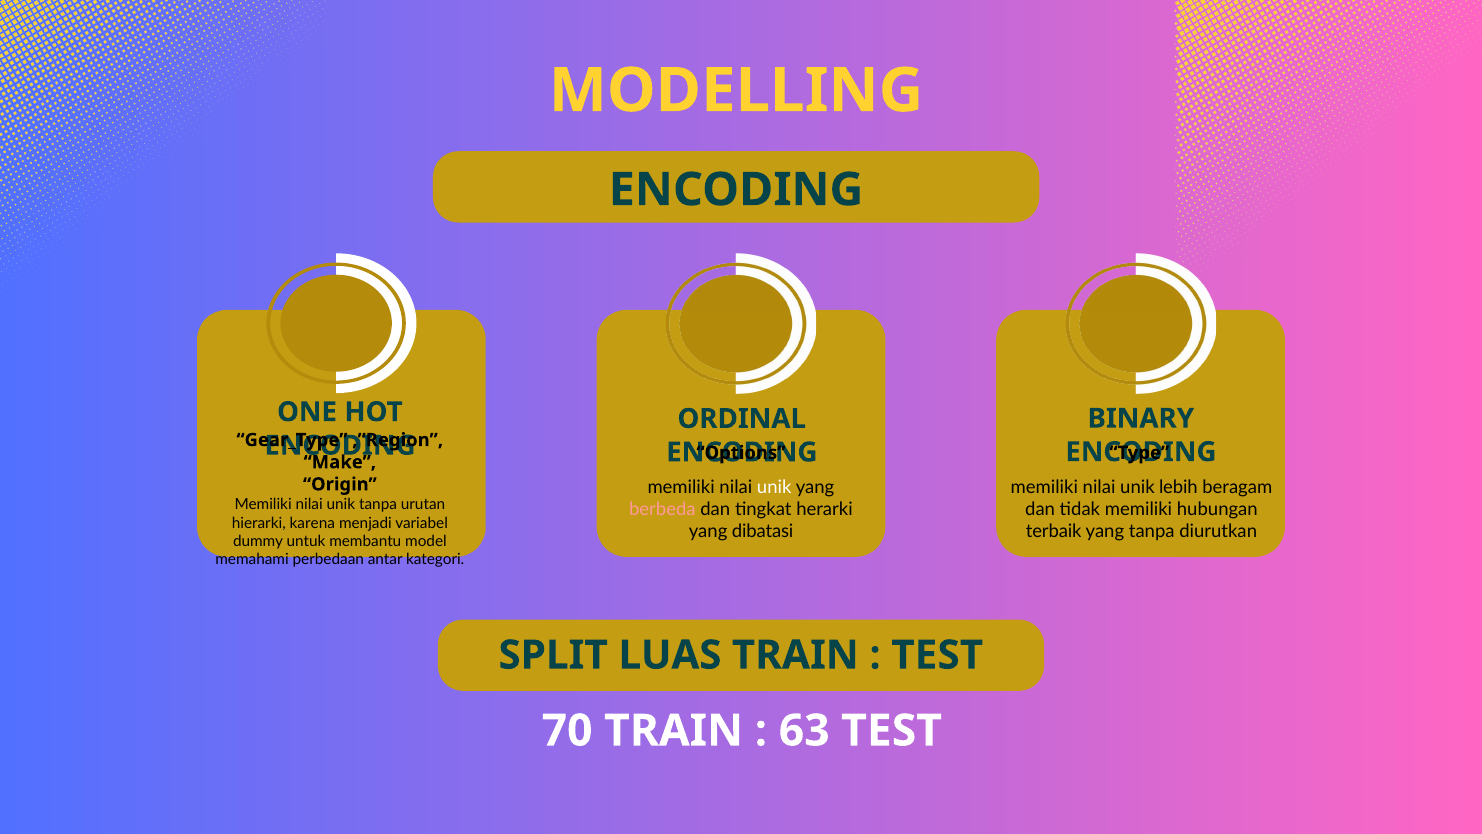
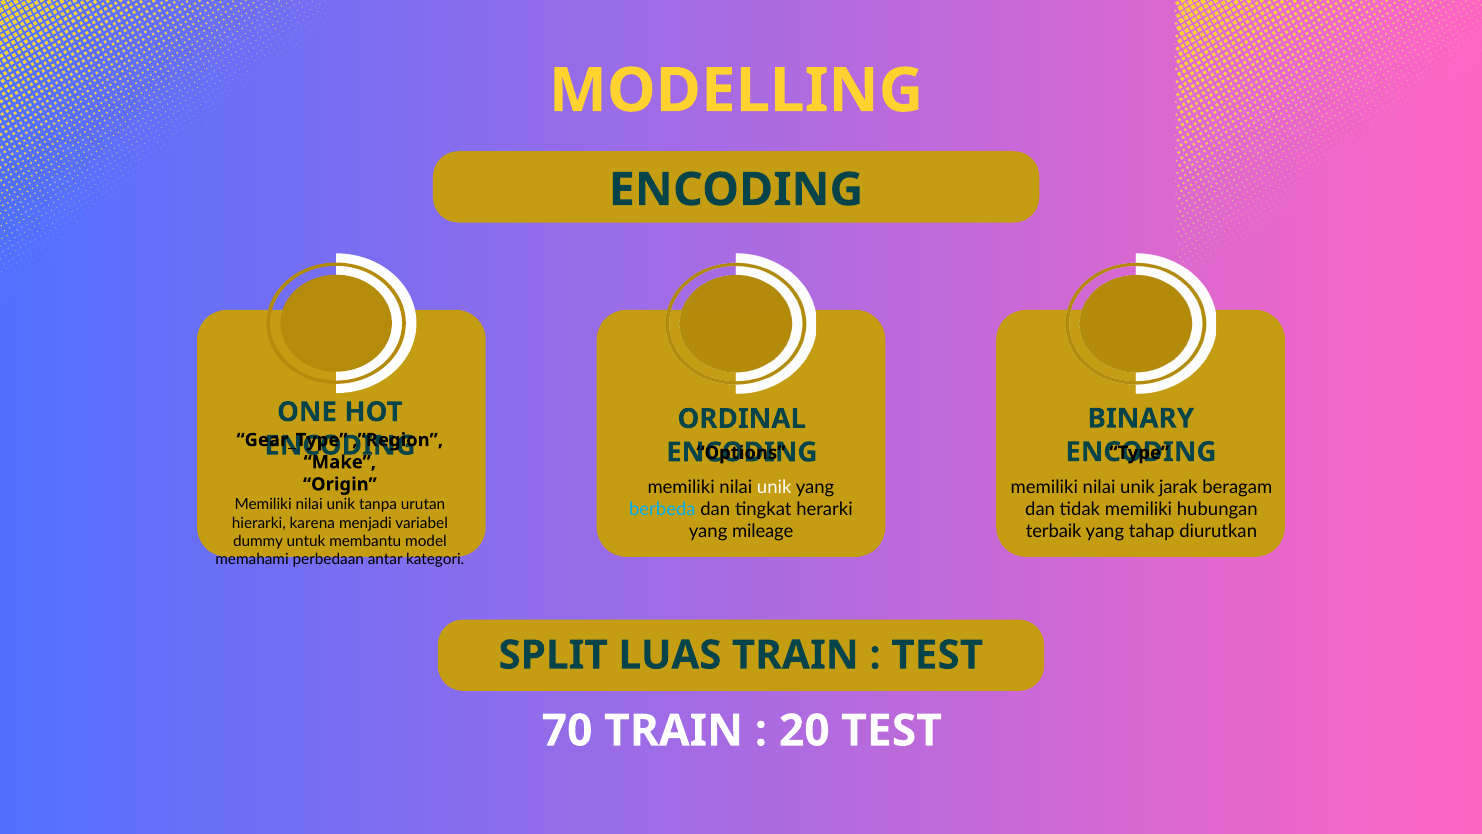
lebih: lebih -> jarak (1178, 487)
berbeda colour: pink -> light blue (662, 509)
dibatasi: dibatasi -> mileage (763, 532)
yang tanpa: tanpa -> tahap (1152, 532)
63: 63 -> 20 (804, 730)
